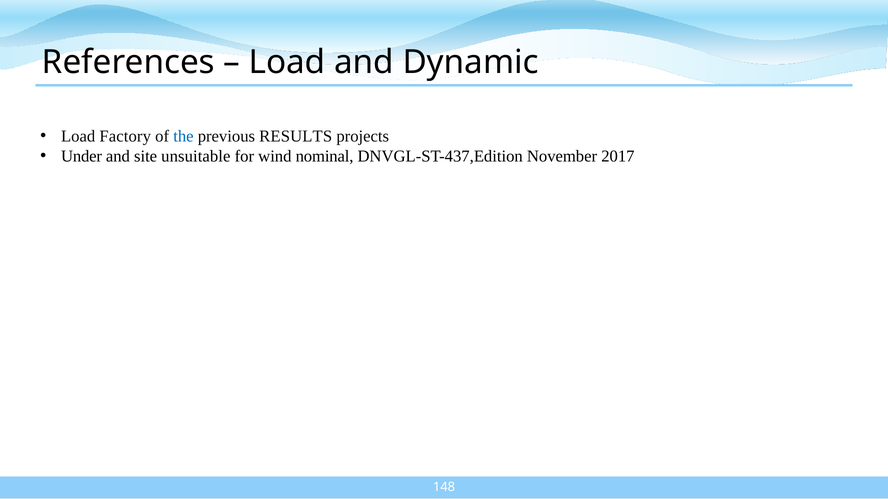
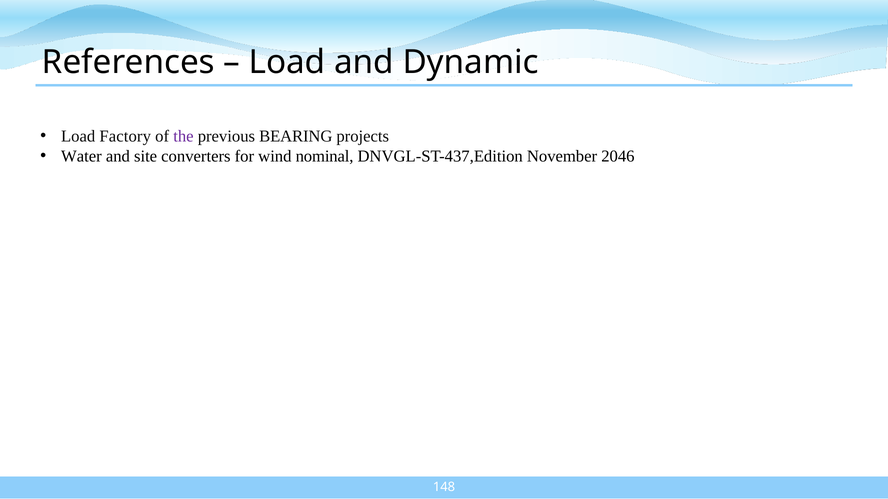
the colour: blue -> purple (183, 136)
RESULTS: RESULTS -> BEARING (296, 136)
Under: Under -> Water (81, 156)
unsuitable: unsuitable -> converters (196, 156)
2017: 2017 -> 2046 (618, 156)
